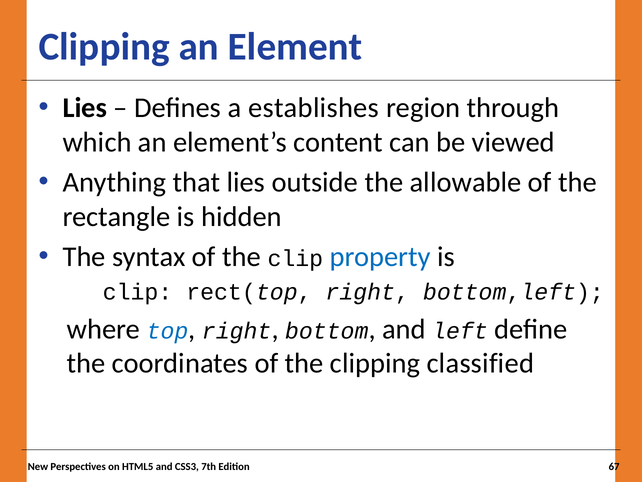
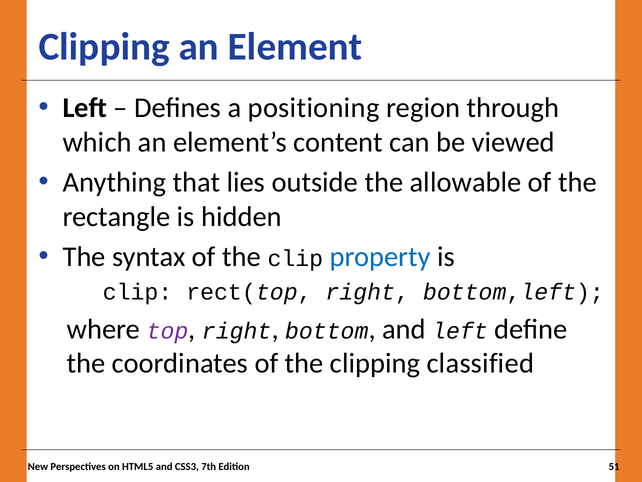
Lies: Lies -> Left (85, 108)
establishes: establishes -> positioning (314, 108)
top colour: blue -> purple (168, 331)
67: 67 -> 51 (614, 466)
